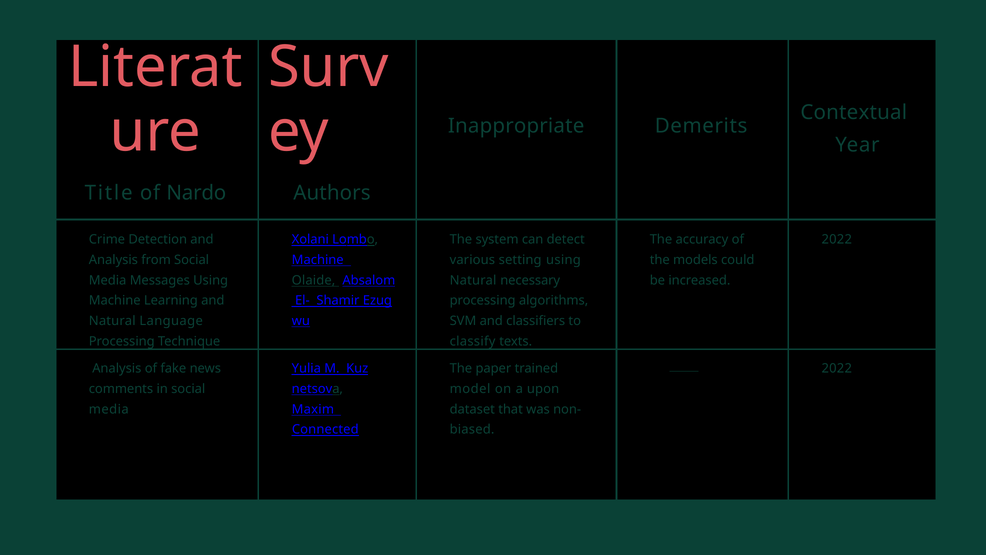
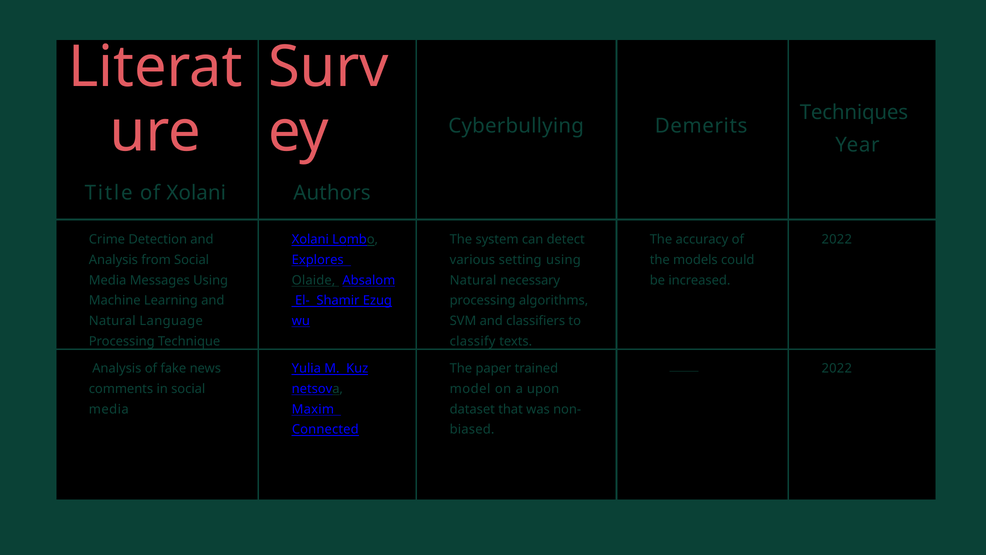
Contextual: Contextual -> Techniques (854, 112)
Inappropriate: Inappropriate -> Cyberbullying (516, 126)
of Nardo: Nardo -> Xolani (196, 193)
Machine: Machine -> Explores (318, 260)
